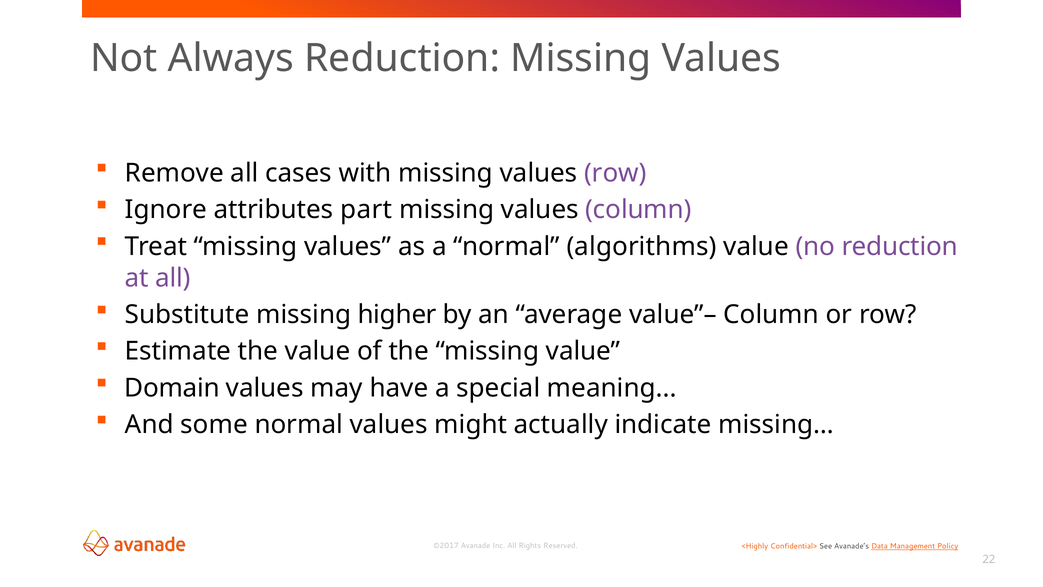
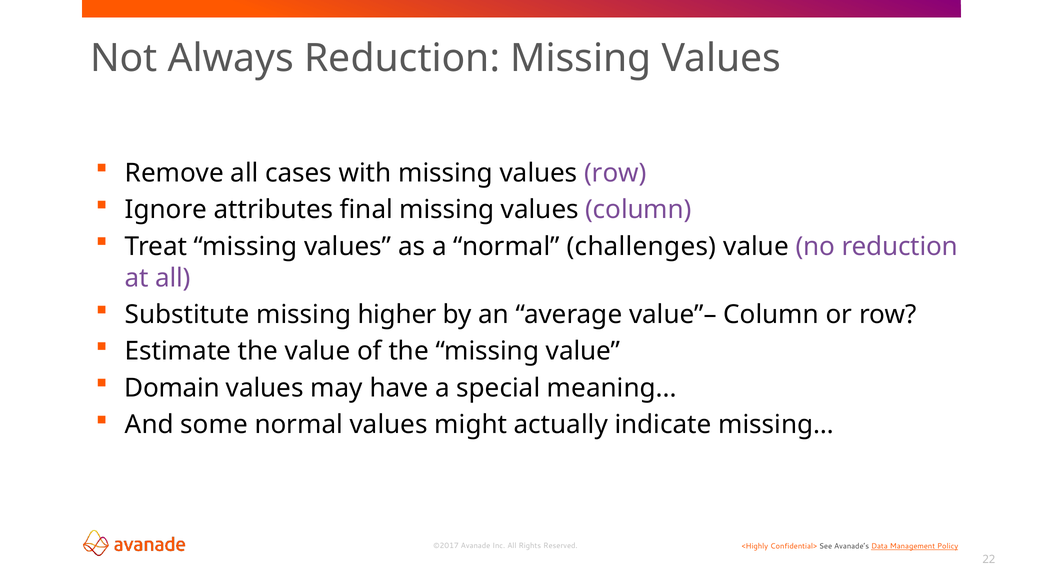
part: part -> final (366, 210)
algorithms: algorithms -> challenges (641, 246)
